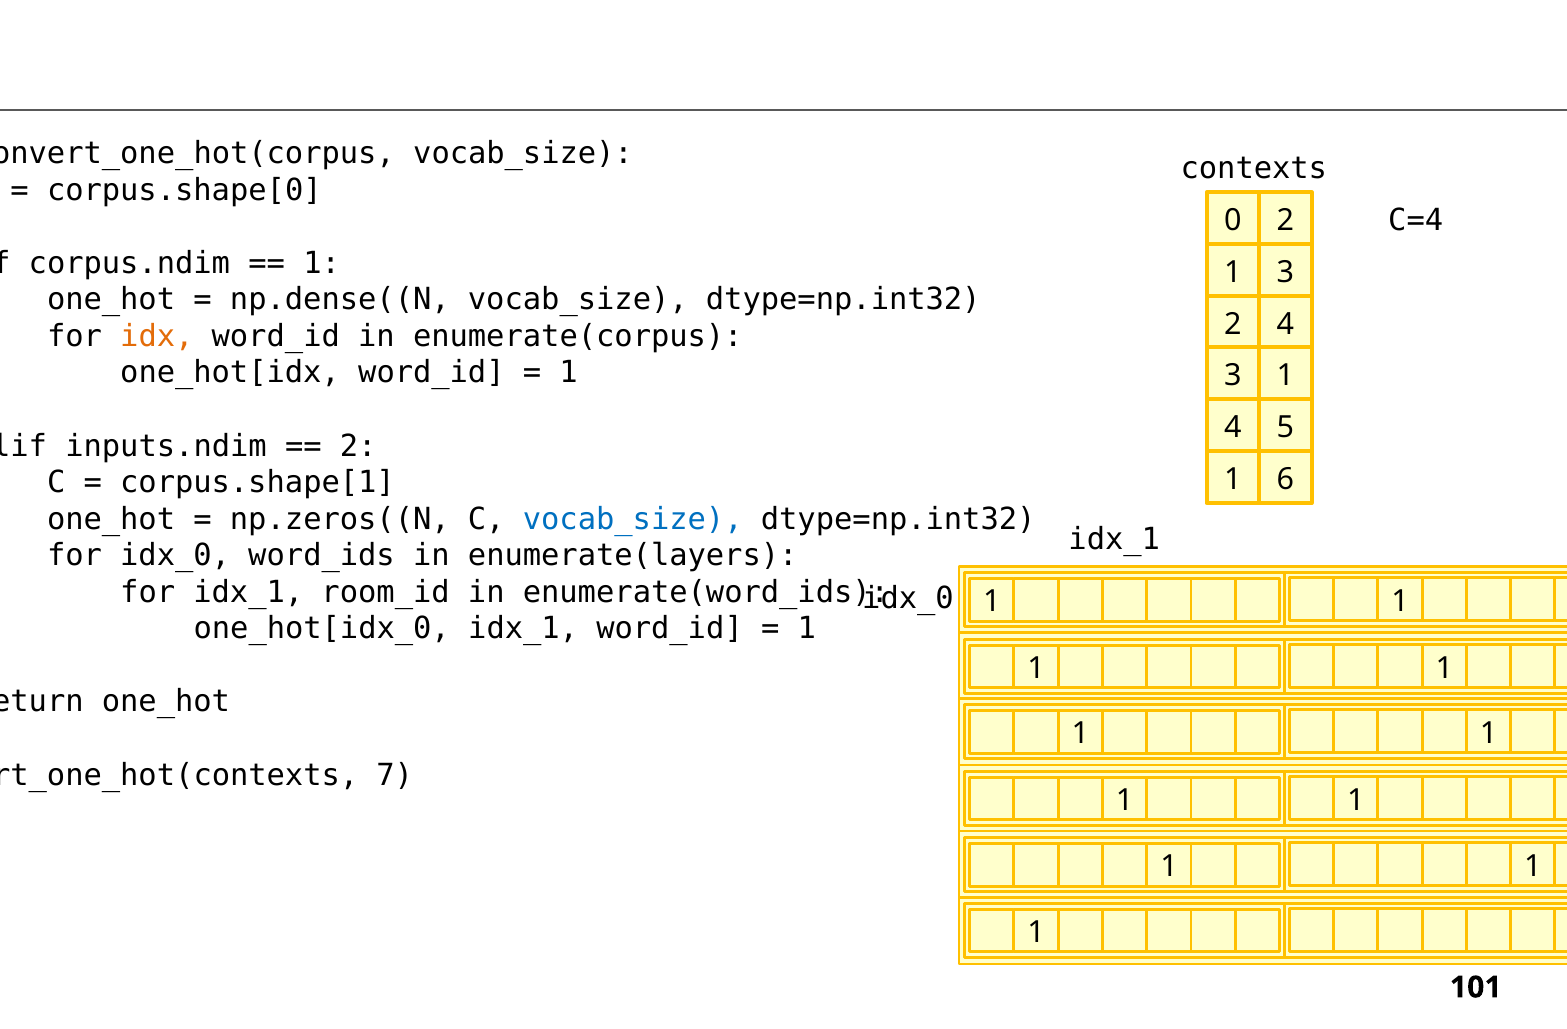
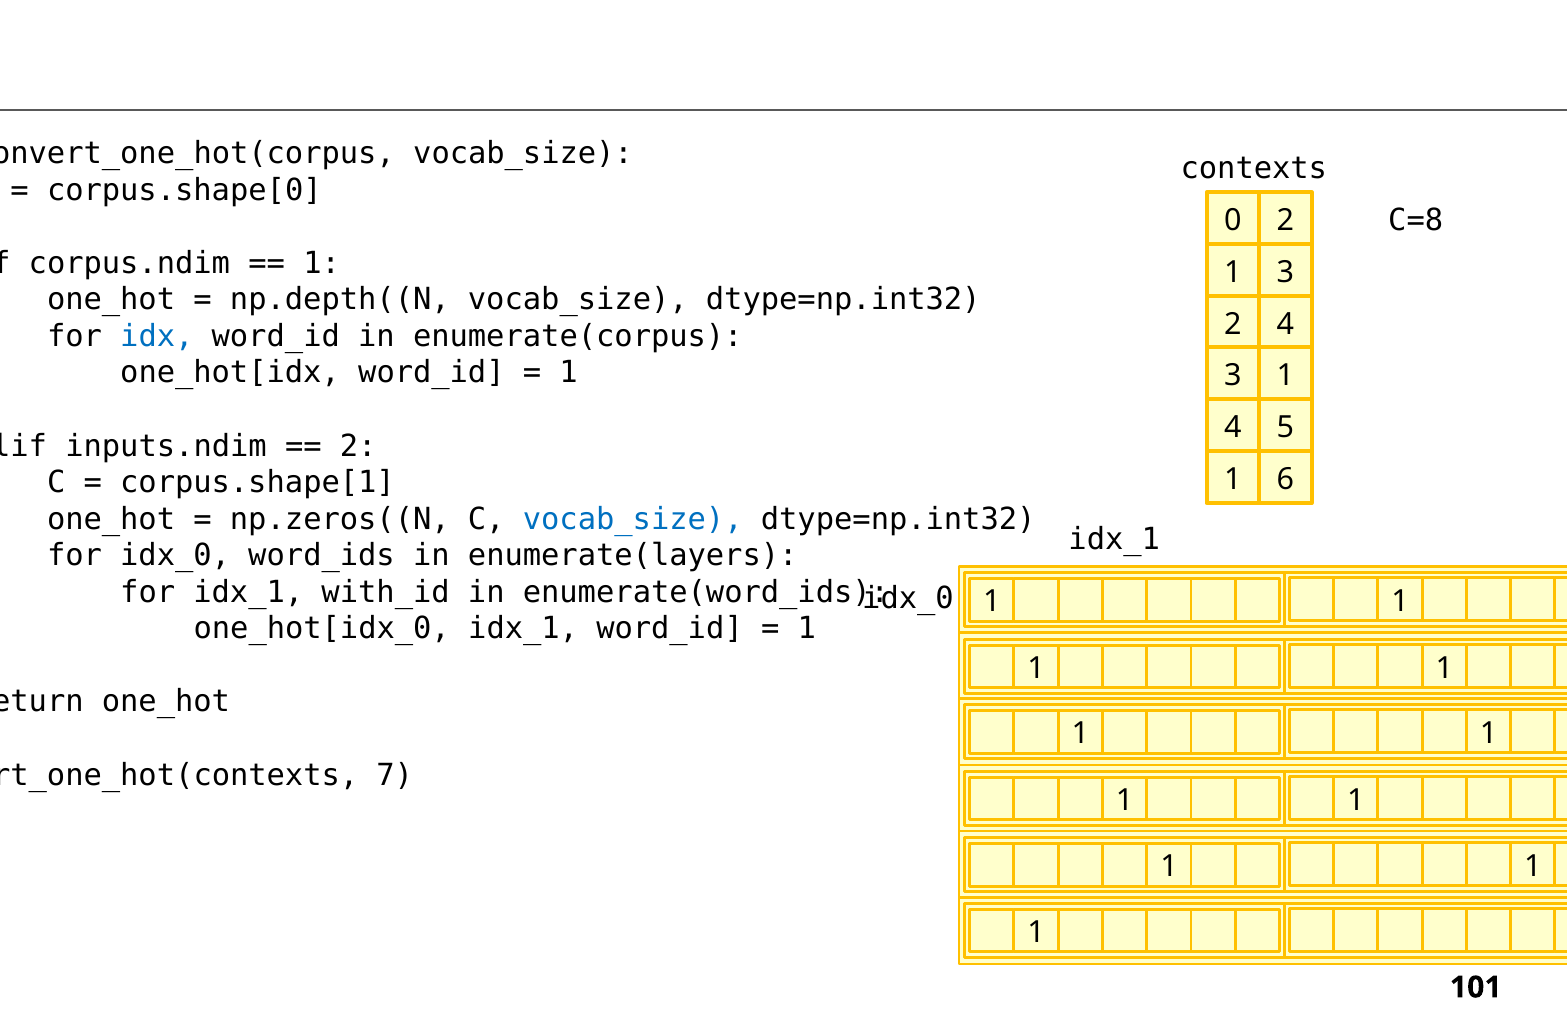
C=4: C=4 -> C=8 (1416, 220)
np.dense((N: np.dense((N -> np.depth((N (340, 300)
idx colour: orange -> blue (157, 336)
room_id: room_id -> with_id (386, 592)
